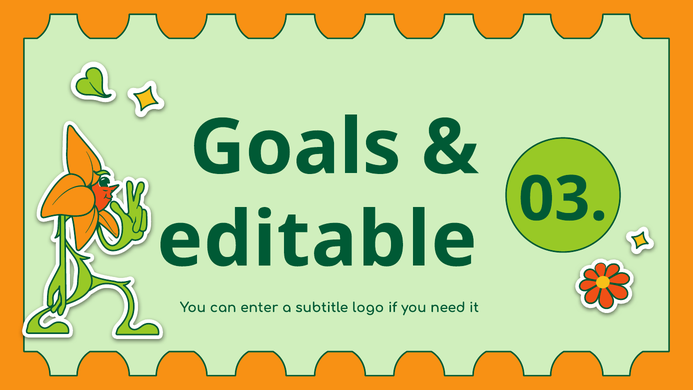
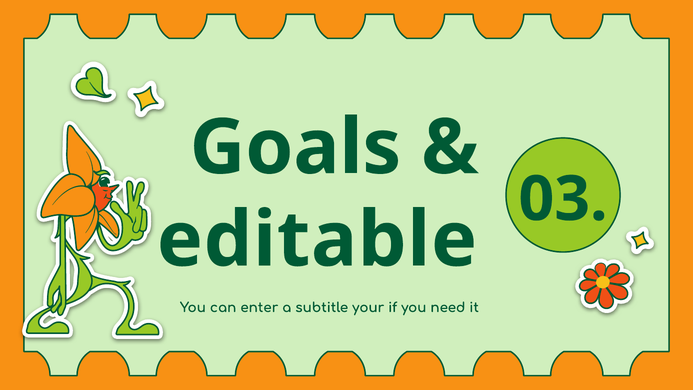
logo: logo -> your (368, 308)
